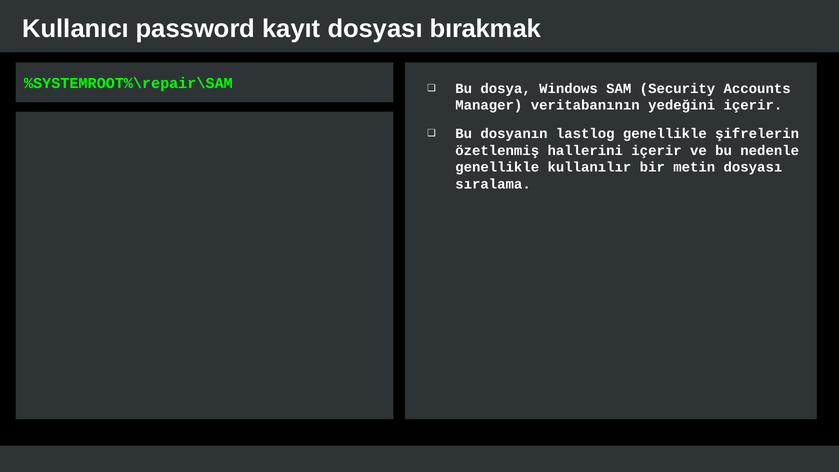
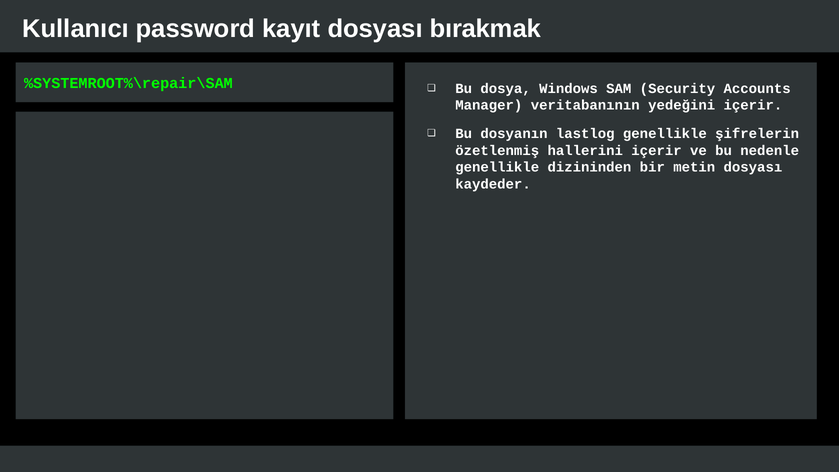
kullanılır: kullanılır -> dizininden (589, 167)
sıralama: sıralama -> kaydeder (493, 184)
